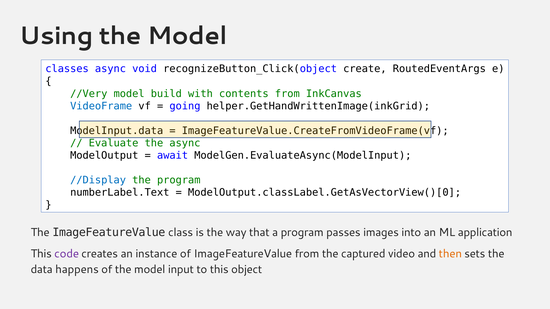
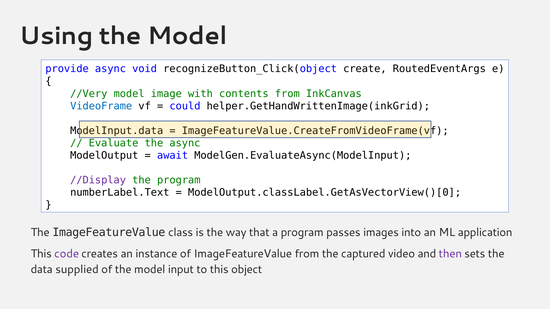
classes: classes -> provide (67, 69)
build: build -> image (166, 94)
going: going -> could (185, 106)
//Display colour: blue -> purple (98, 180)
then colour: orange -> purple (450, 254)
happens: happens -> supplied (77, 270)
